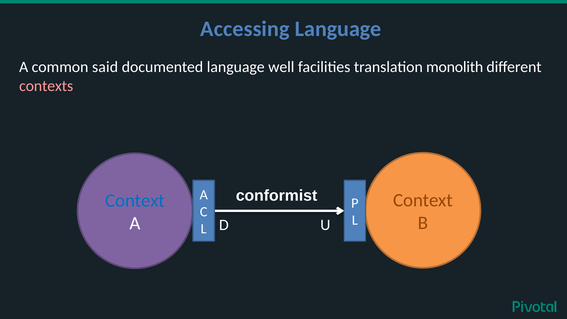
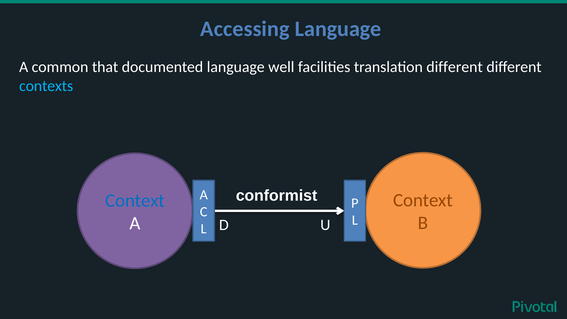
said: said -> that (105, 67)
translation monolith: monolith -> different (455, 67)
contexts colour: pink -> light blue (46, 86)
